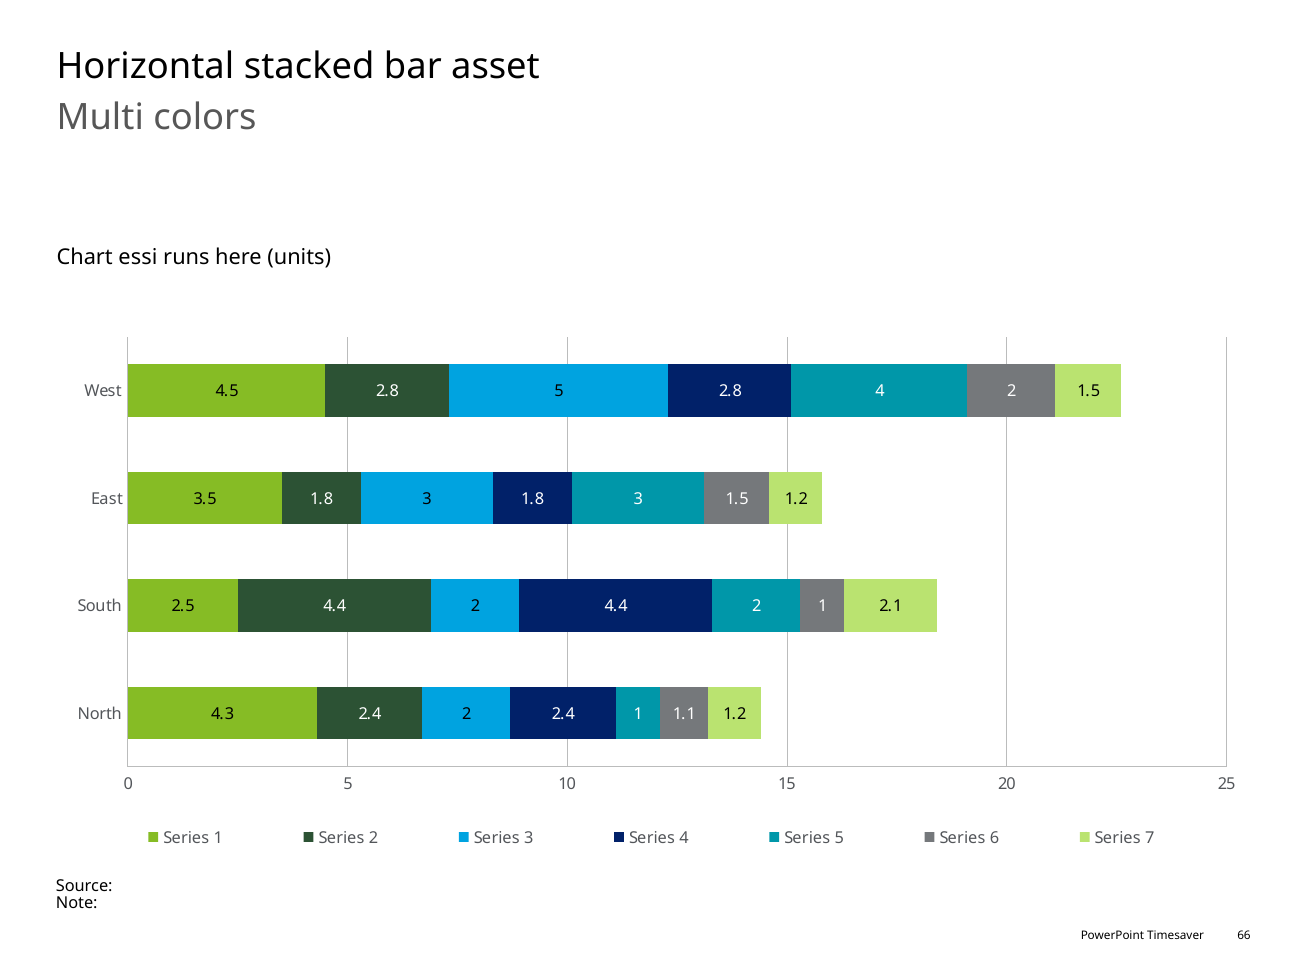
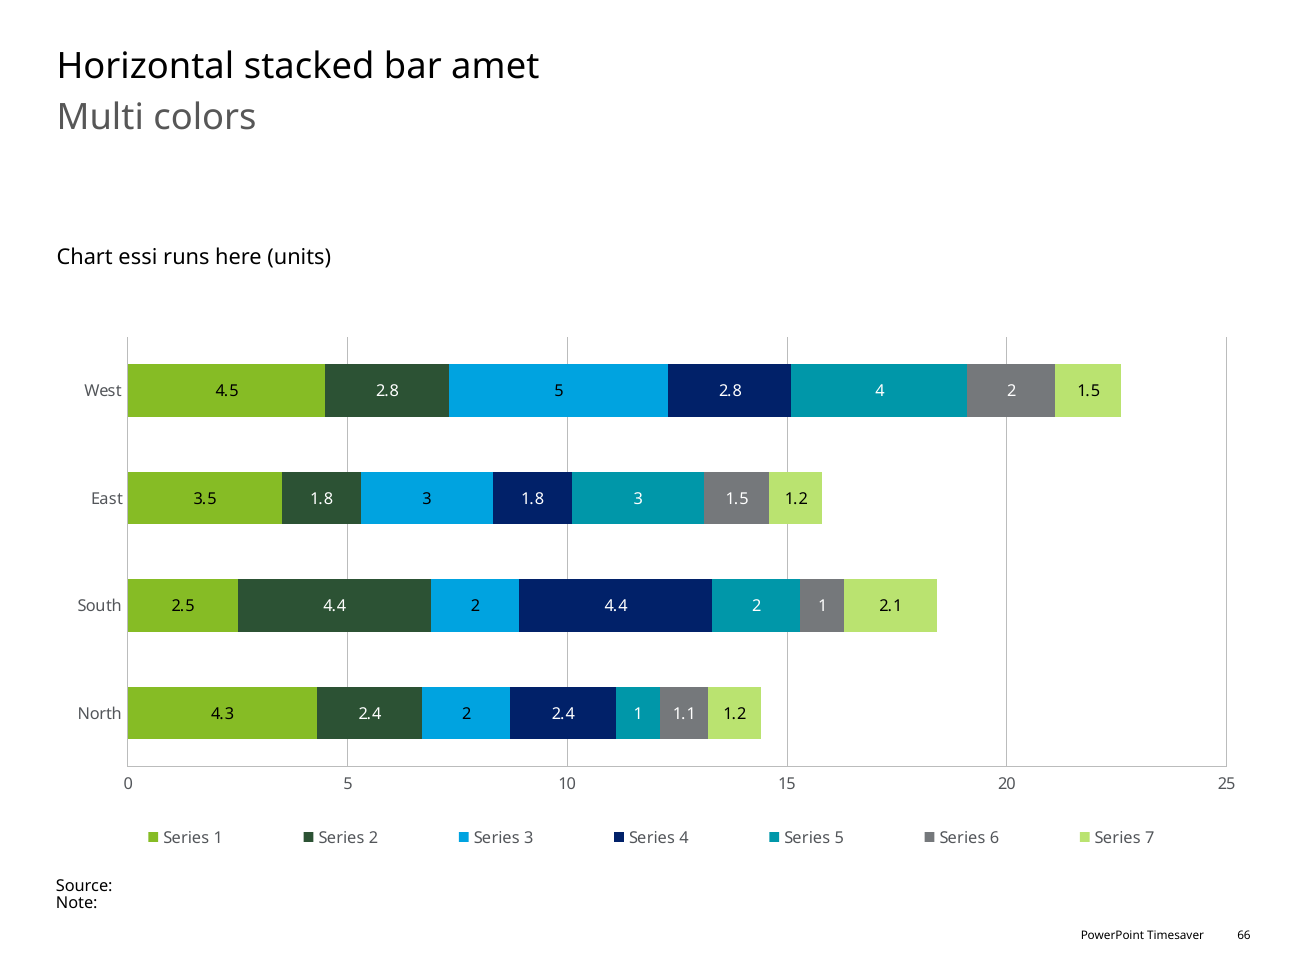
asset: asset -> amet (495, 67)
